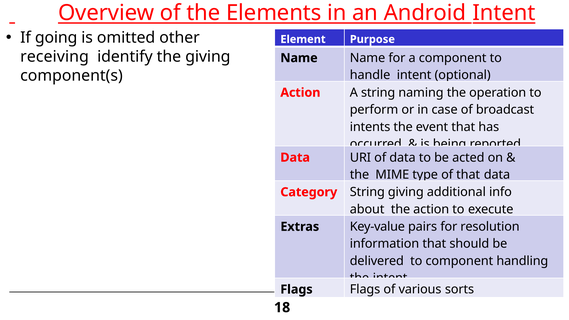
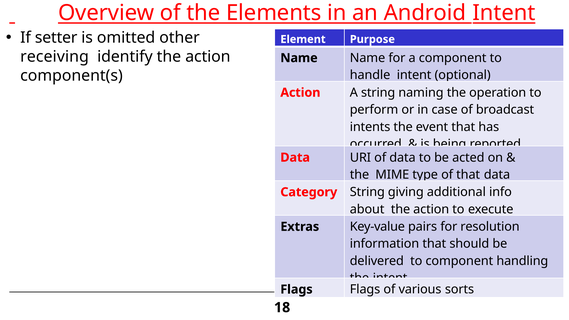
going: going -> setter (56, 38)
identify the giving: giving -> action (208, 57)
